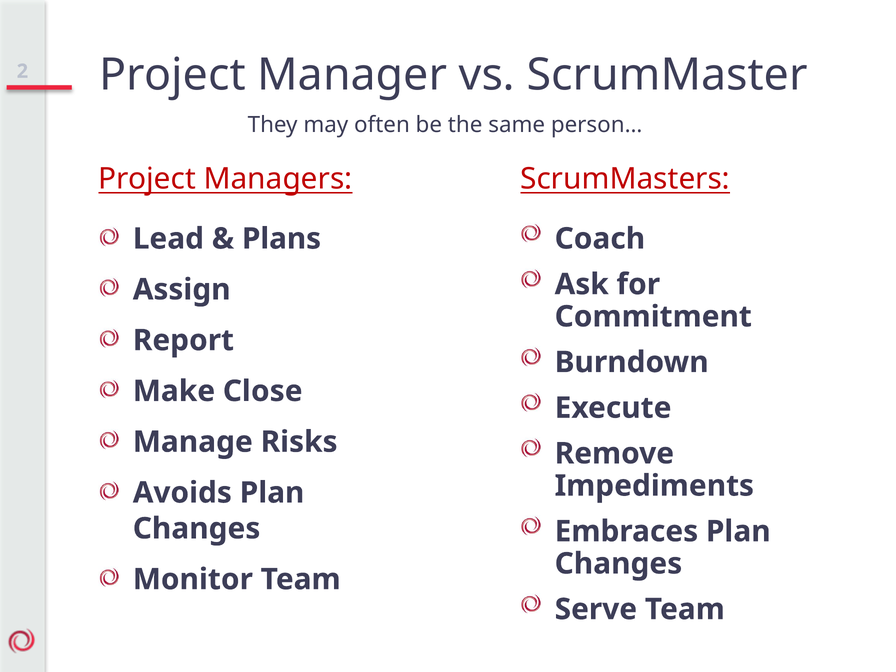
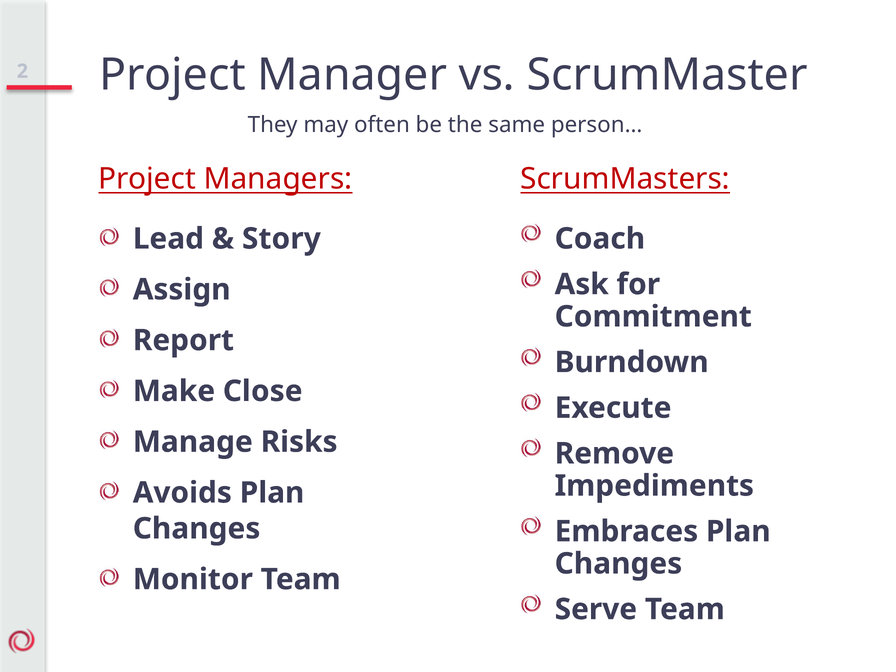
Plans: Plans -> Story (281, 239)
